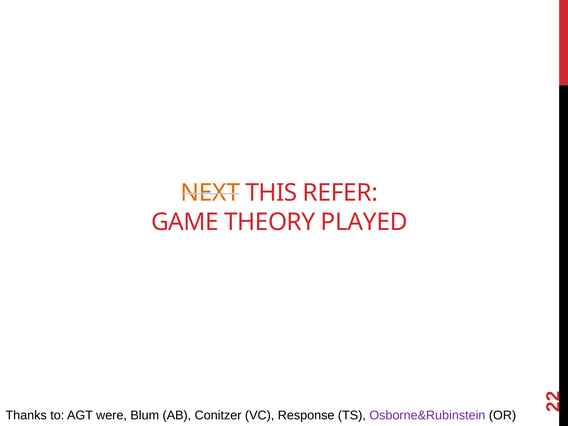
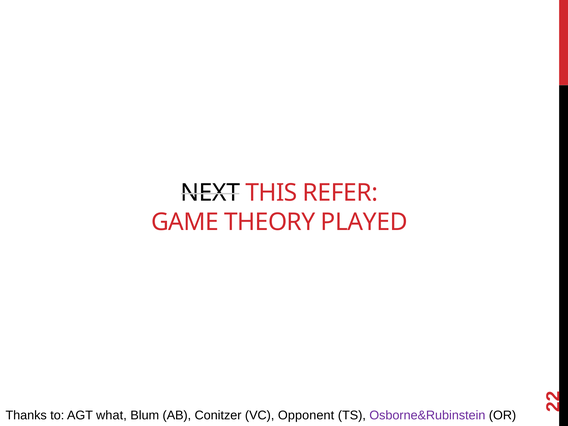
NEXT colour: orange -> black (210, 193)
were: were -> what (111, 415)
Response: Response -> Opponent (306, 415)
